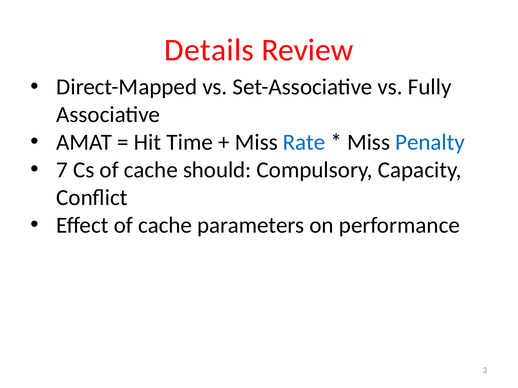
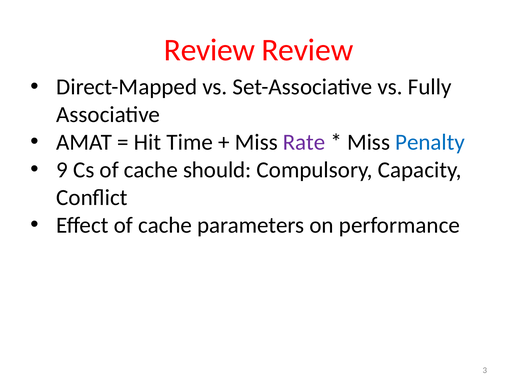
Details: Details -> Review (209, 50)
Rate colour: blue -> purple (304, 142)
7: 7 -> 9 (62, 170)
